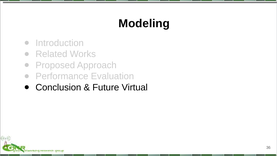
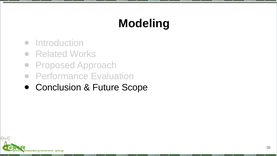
Virtual: Virtual -> Scope (135, 87)
